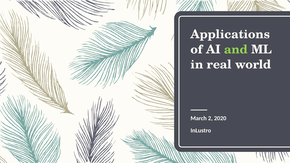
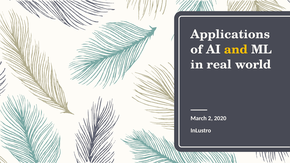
and colour: light green -> yellow (236, 49)
